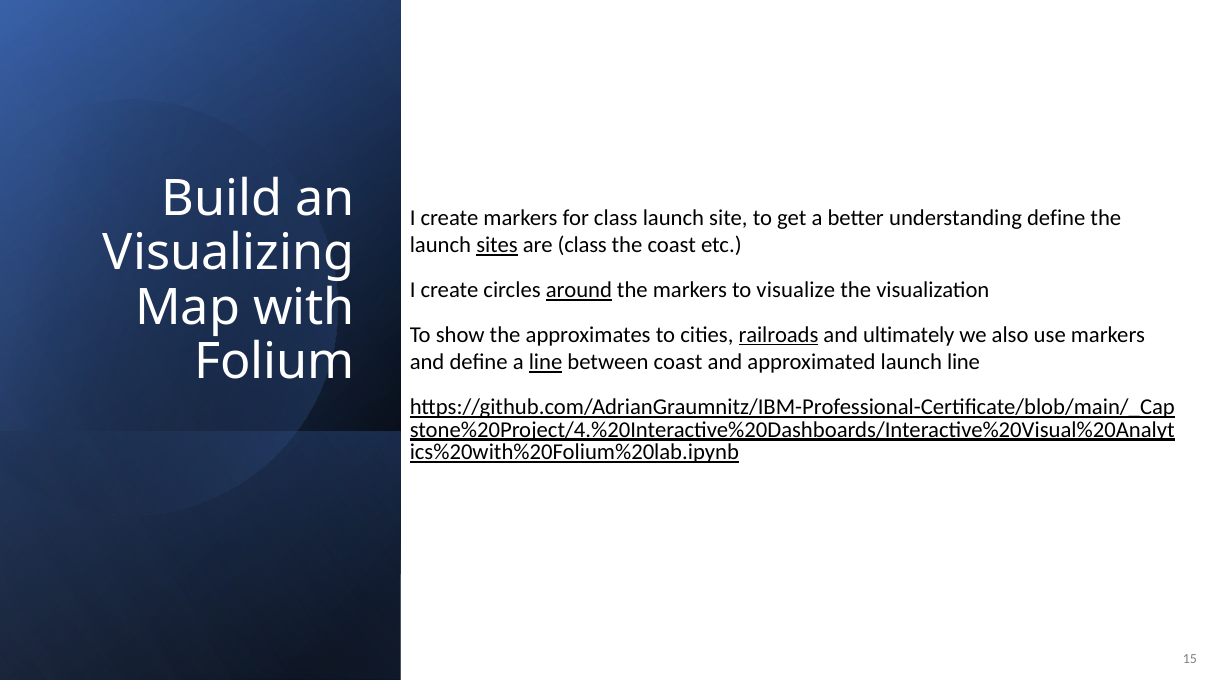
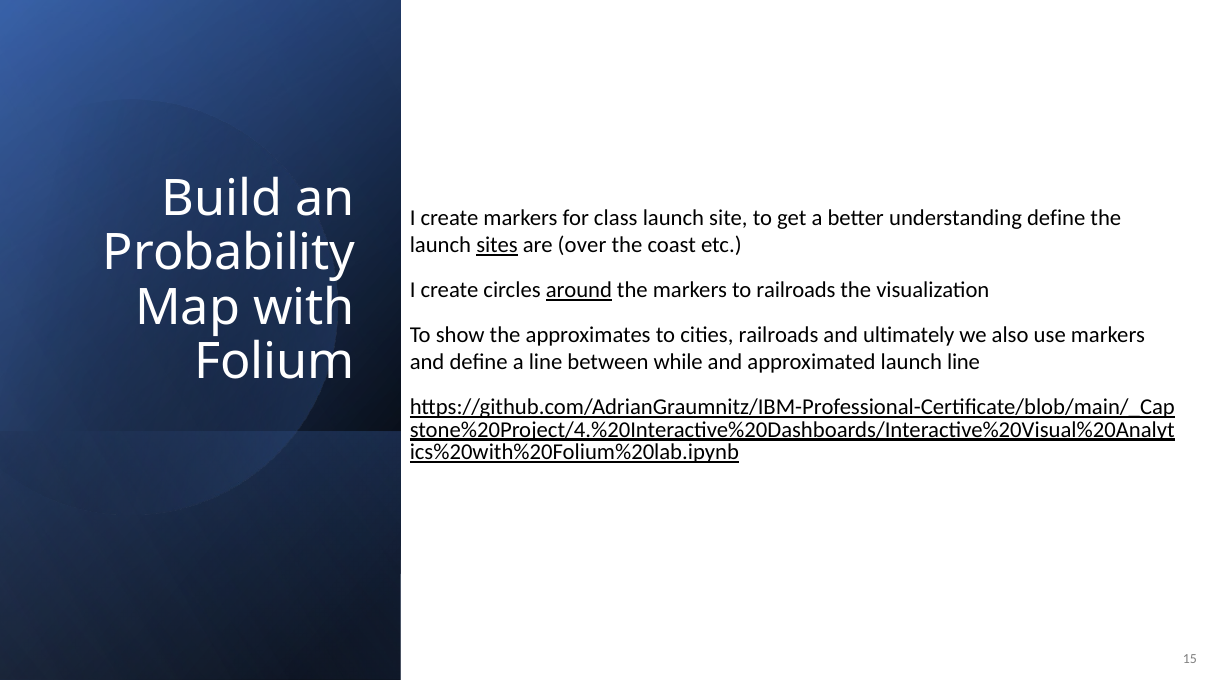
are class: class -> over (582, 246)
Visualizing: Visualizing -> Probability (229, 254)
to visualize: visualize -> railroads (796, 290)
railroads underline: present -> none (778, 335)
line underline: present -> none (546, 363)
between coast: coast -> while (678, 363)
